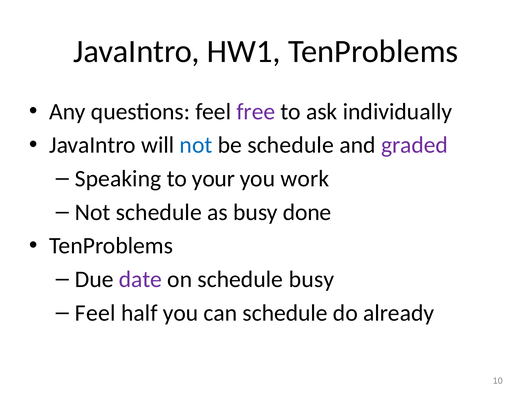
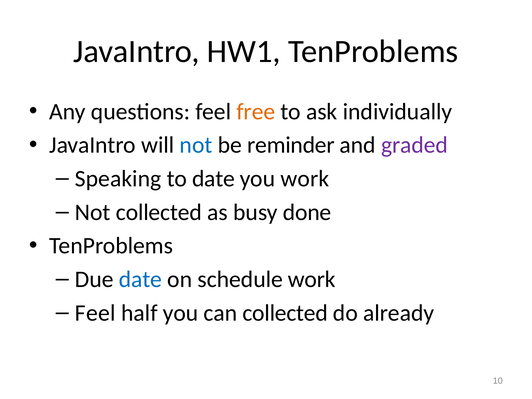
free colour: purple -> orange (256, 112)
be schedule: schedule -> reminder (291, 145)
to your: your -> date (213, 179)
Not schedule: schedule -> collected (159, 212)
date colour: purple -> blue (140, 279)
schedule busy: busy -> work (312, 279)
can schedule: schedule -> collected (285, 313)
